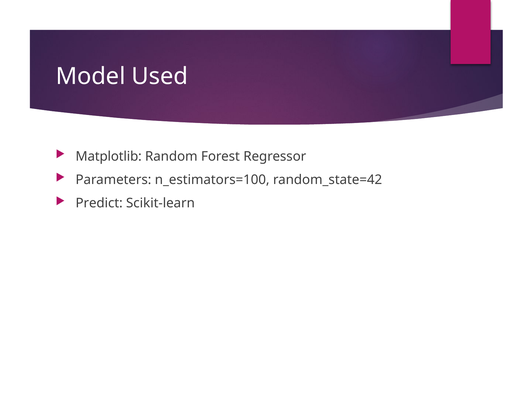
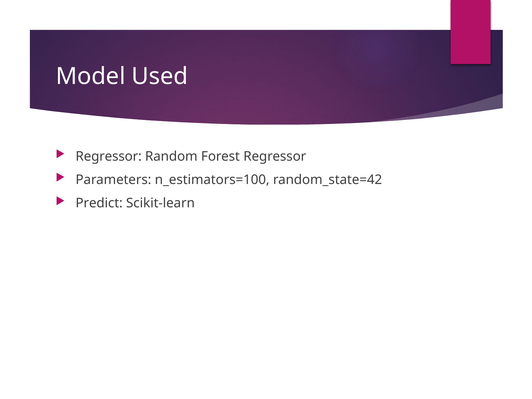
Matplotlib: Matplotlib -> Regressor (109, 156)
